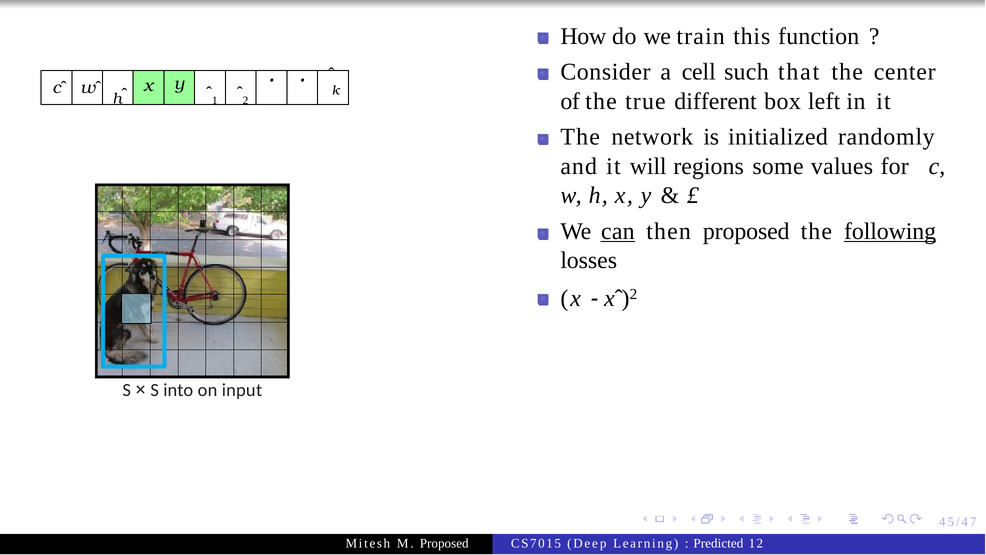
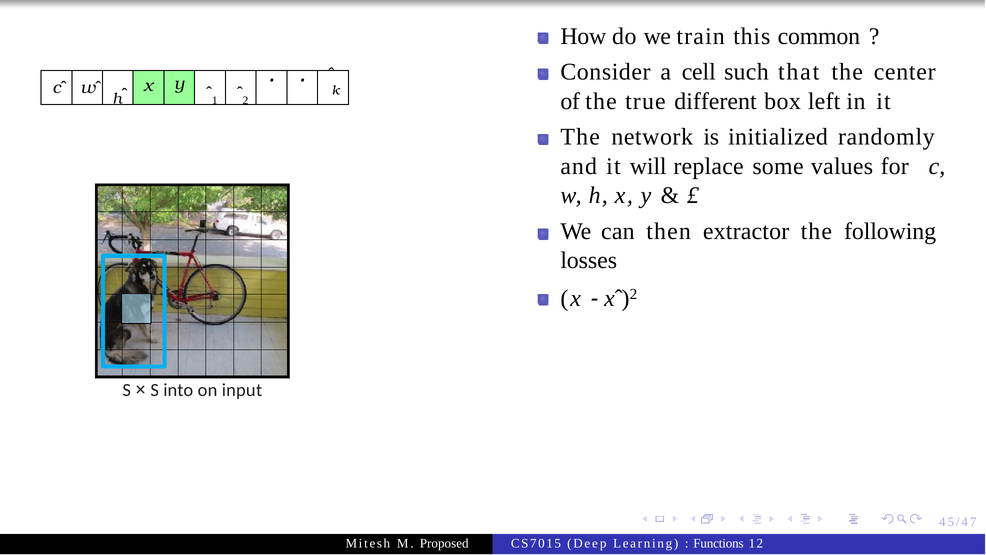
function: function -> common (819, 36)
regions: regions -> replace (709, 166)
can underline: present -> none (618, 231)
then proposed: proposed -> extractor (746, 231)
following underline: present -> none (890, 231)
Predicted: Predicted -> Functions (718, 543)
